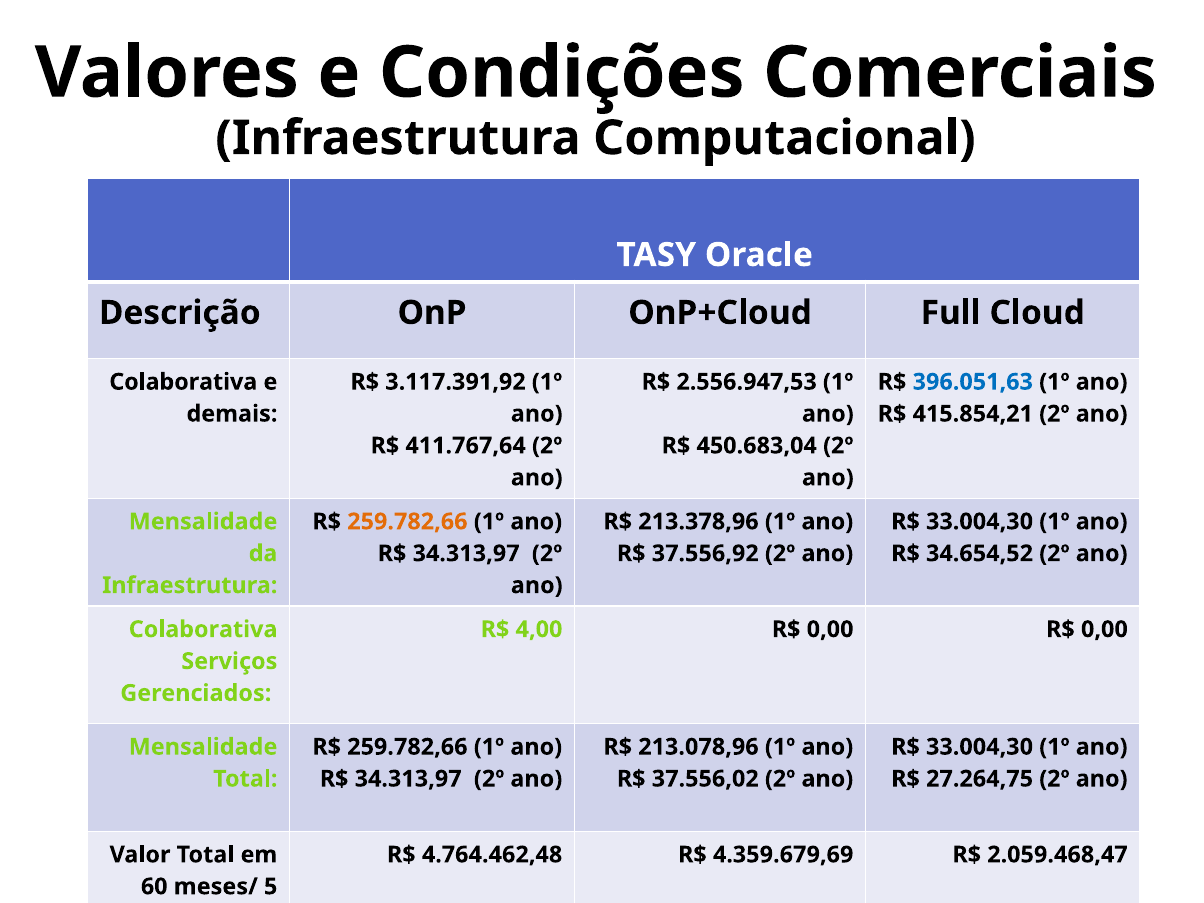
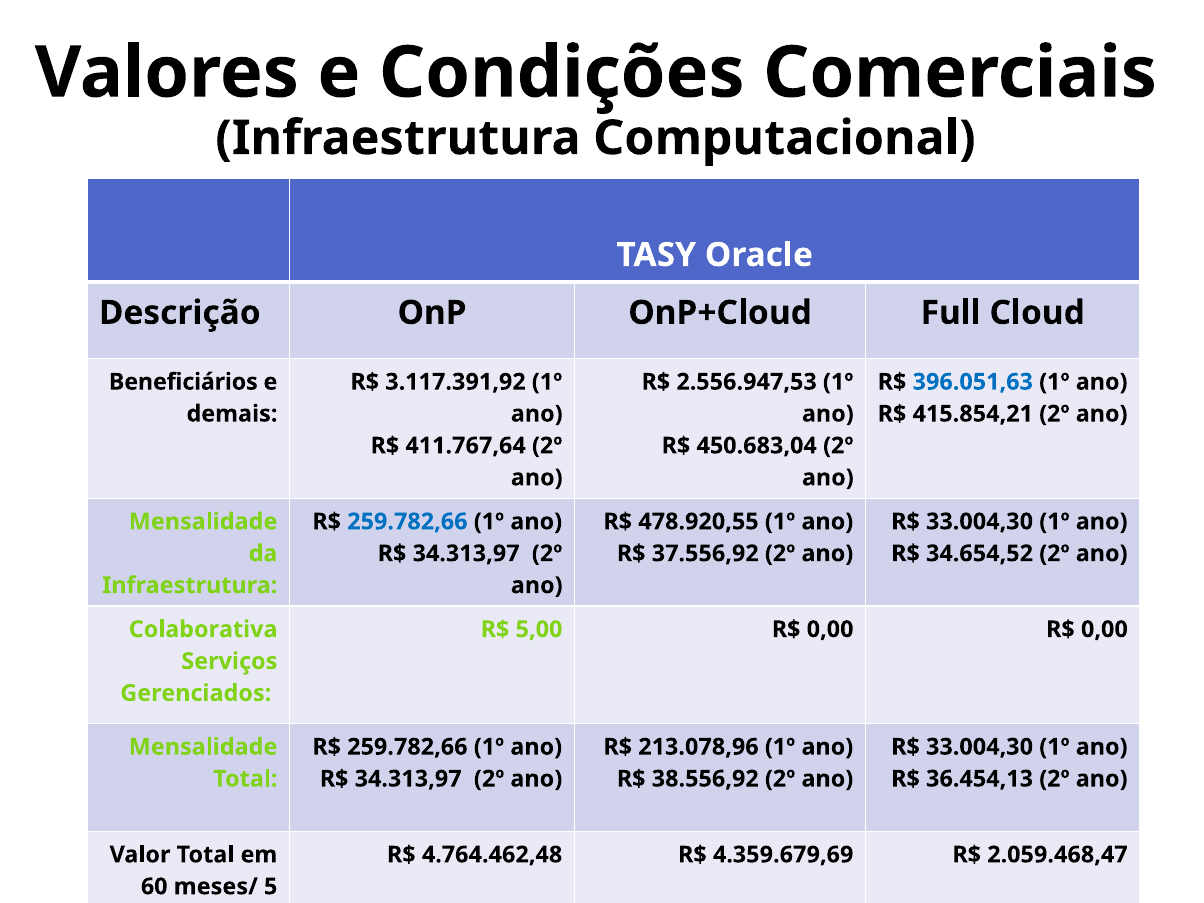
Colaborativa: Colaborativa -> Beneficiários (183, 382)
259.782,66 colour: orange -> blue (407, 522)
213.378,96: 213.378,96 -> 478.920,55 (698, 522)
4,00: 4,00 -> 5,00 (539, 629)
37.556,02: 37.556,02 -> 38.556,92 (705, 779)
27.264,75: 27.264,75 -> 36.454,13 (980, 779)
